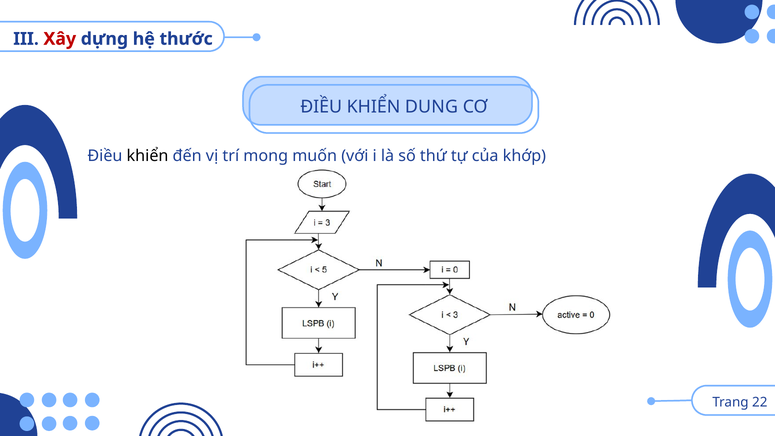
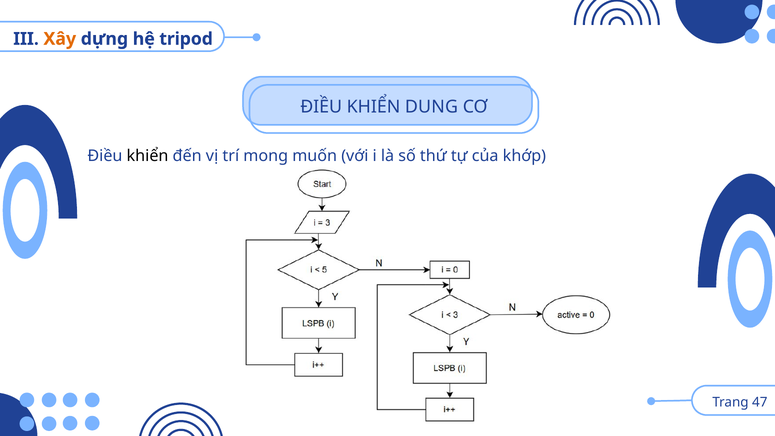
Xây colour: red -> orange (60, 39)
thước: thước -> tripod (186, 39)
22: 22 -> 47 (760, 402)
